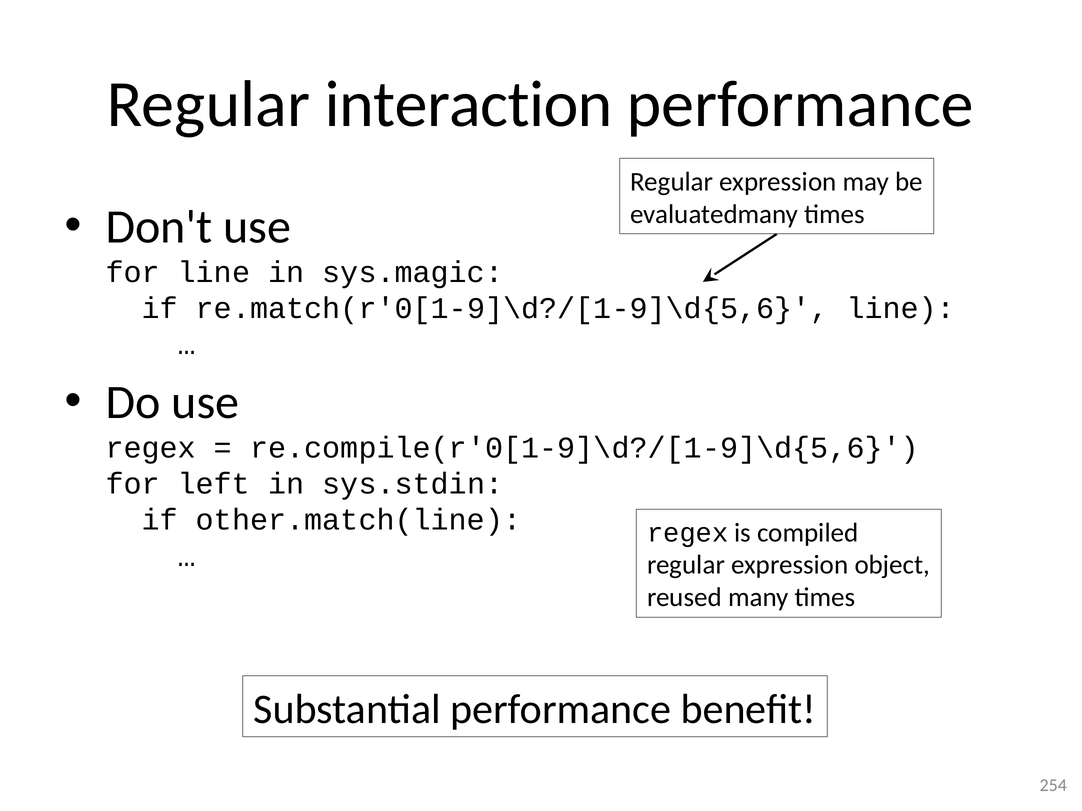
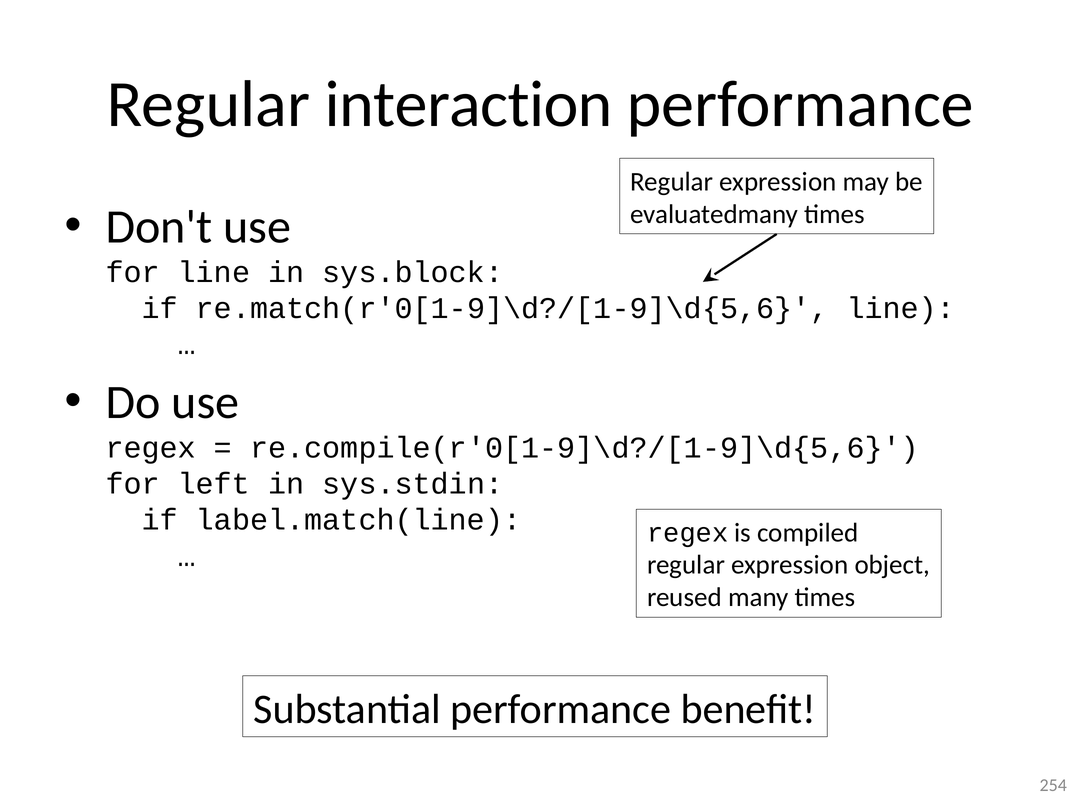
sys.magic: sys.magic -> sys.block (413, 273)
other.match(line: other.match(line -> label.match(line (359, 520)
